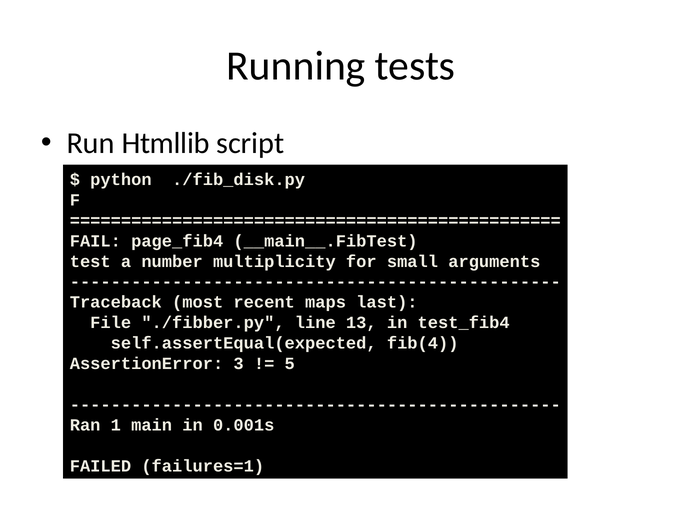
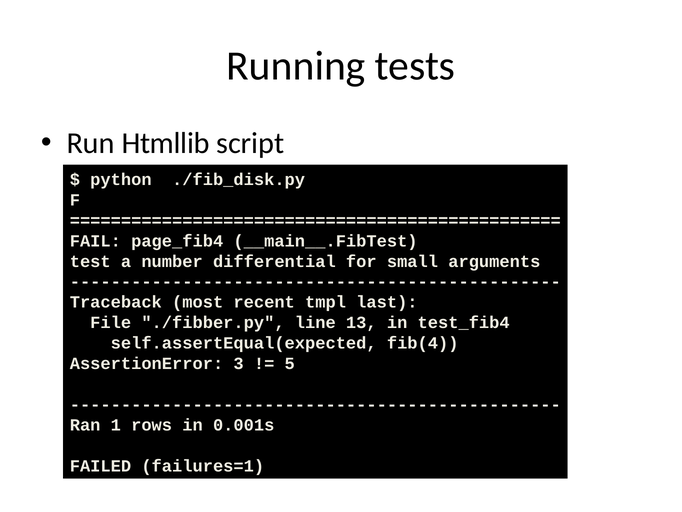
multiplicity: multiplicity -> differential (274, 261)
maps: maps -> tmpl (326, 302)
main: main -> rows (152, 425)
